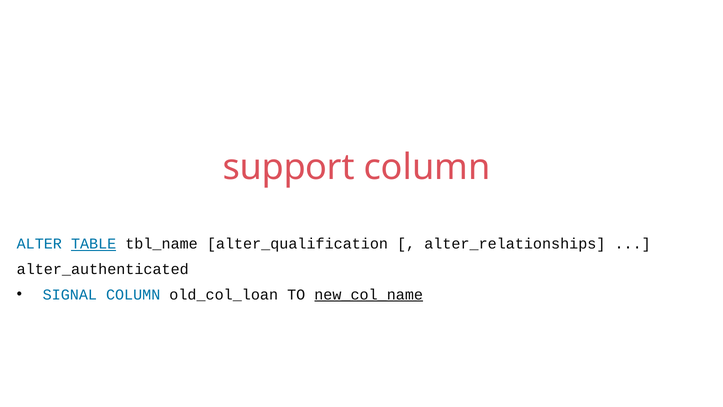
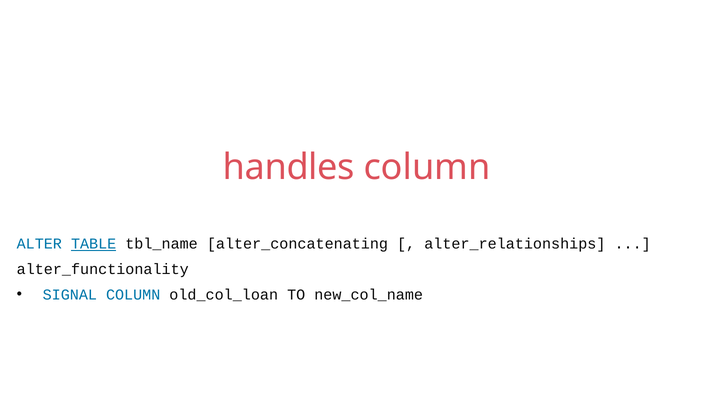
support: support -> handles (289, 167)
alter_qualification: alter_qualification -> alter_concatenating (297, 244)
alter_authenticated: alter_authenticated -> alter_functionality (103, 269)
new_col_name underline: present -> none (369, 294)
